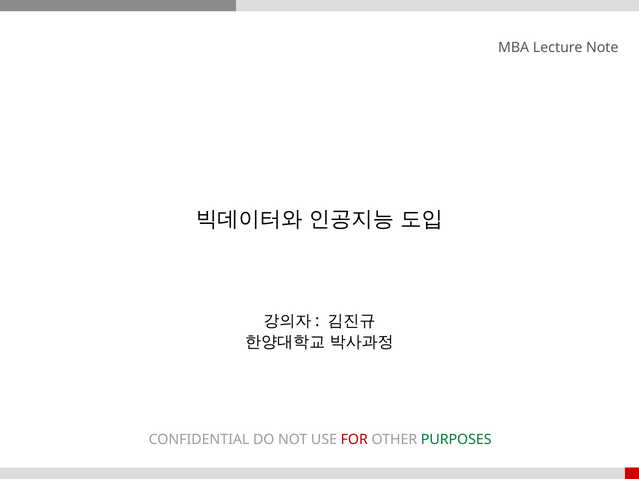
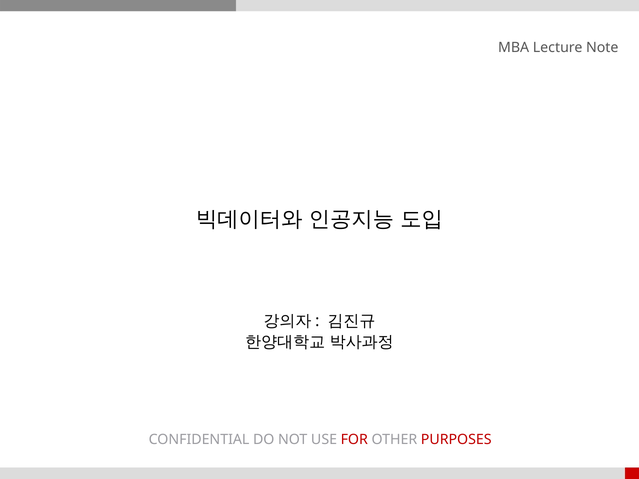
PURPOSES colour: green -> red (456, 440)
